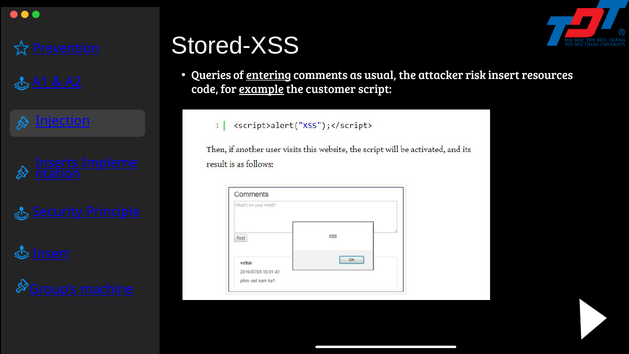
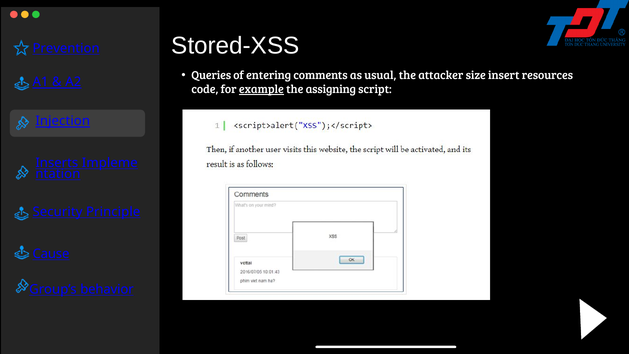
entering underline: present -> none (269, 75)
risk: risk -> size (476, 75)
customer: customer -> assigning (331, 89)
Insert: Insert -> Cause (51, 254)
machine: machine -> behavior (107, 289)
